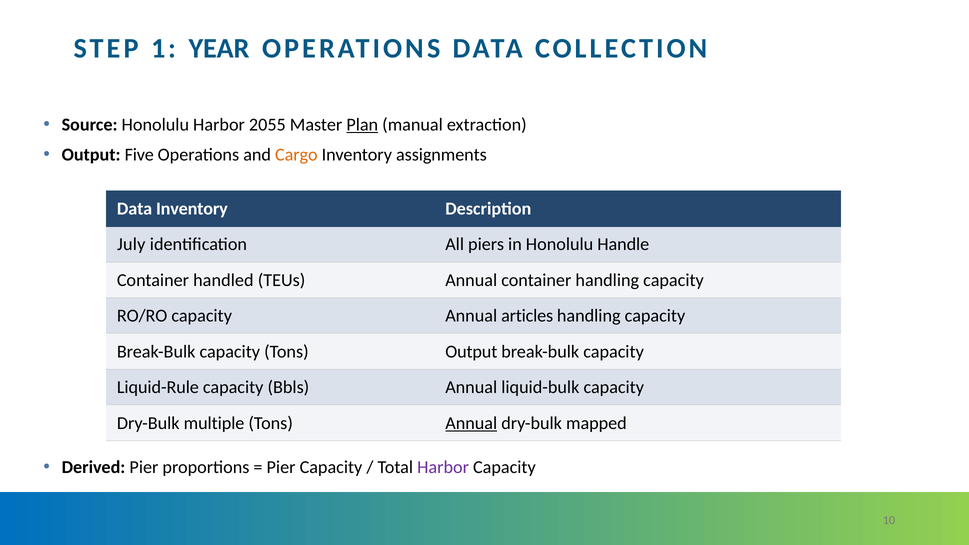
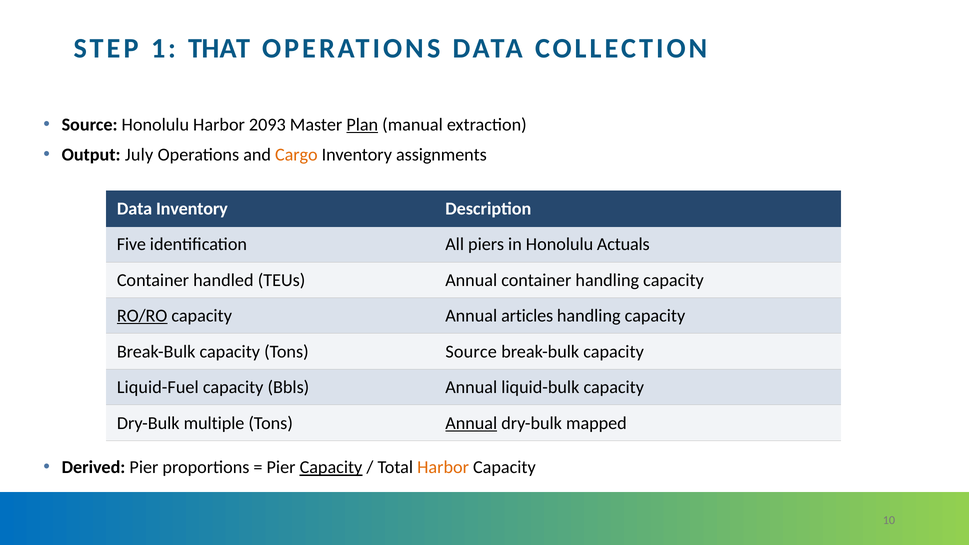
YEAR: YEAR -> THAT (219, 49)
2055: 2055 -> 2093 (267, 125)
Five: Five -> July (139, 155)
July: July -> Five (131, 244)
Handle: Handle -> Actuals (623, 244)
RO/RO underline: none -> present (142, 316)
Tons Output: Output -> Source (471, 352)
Liquid-Rule: Liquid-Rule -> Liquid-Fuel (158, 387)
Capacity underline: none -> present (331, 468)
Harbor colour: purple -> orange (443, 468)
